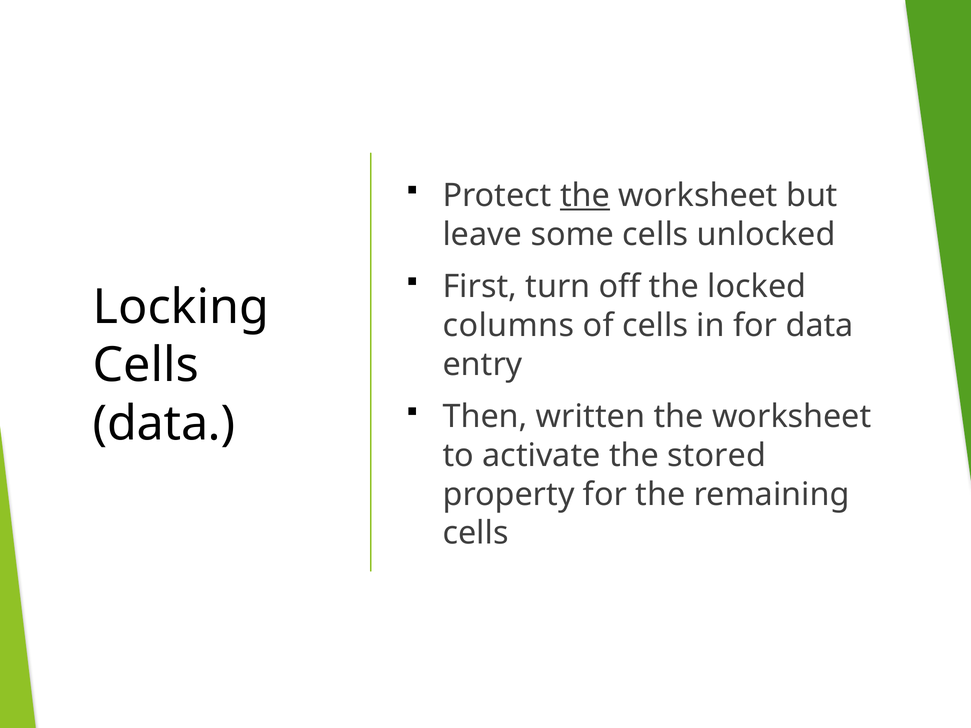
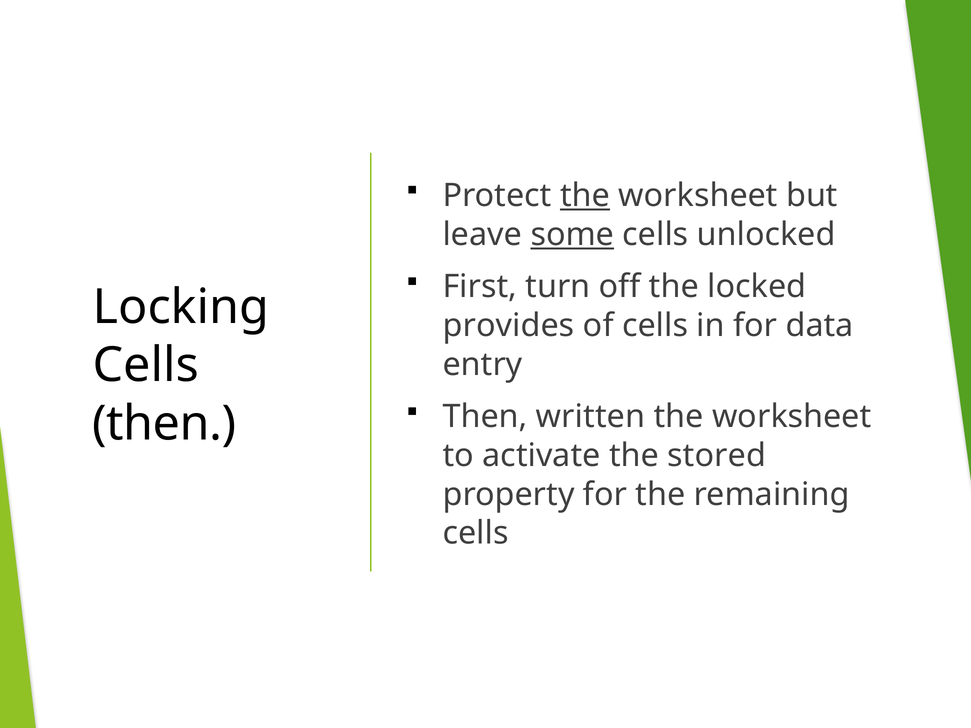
some underline: none -> present (572, 234)
columns: columns -> provides (509, 326)
data: data -> then (164, 424)
